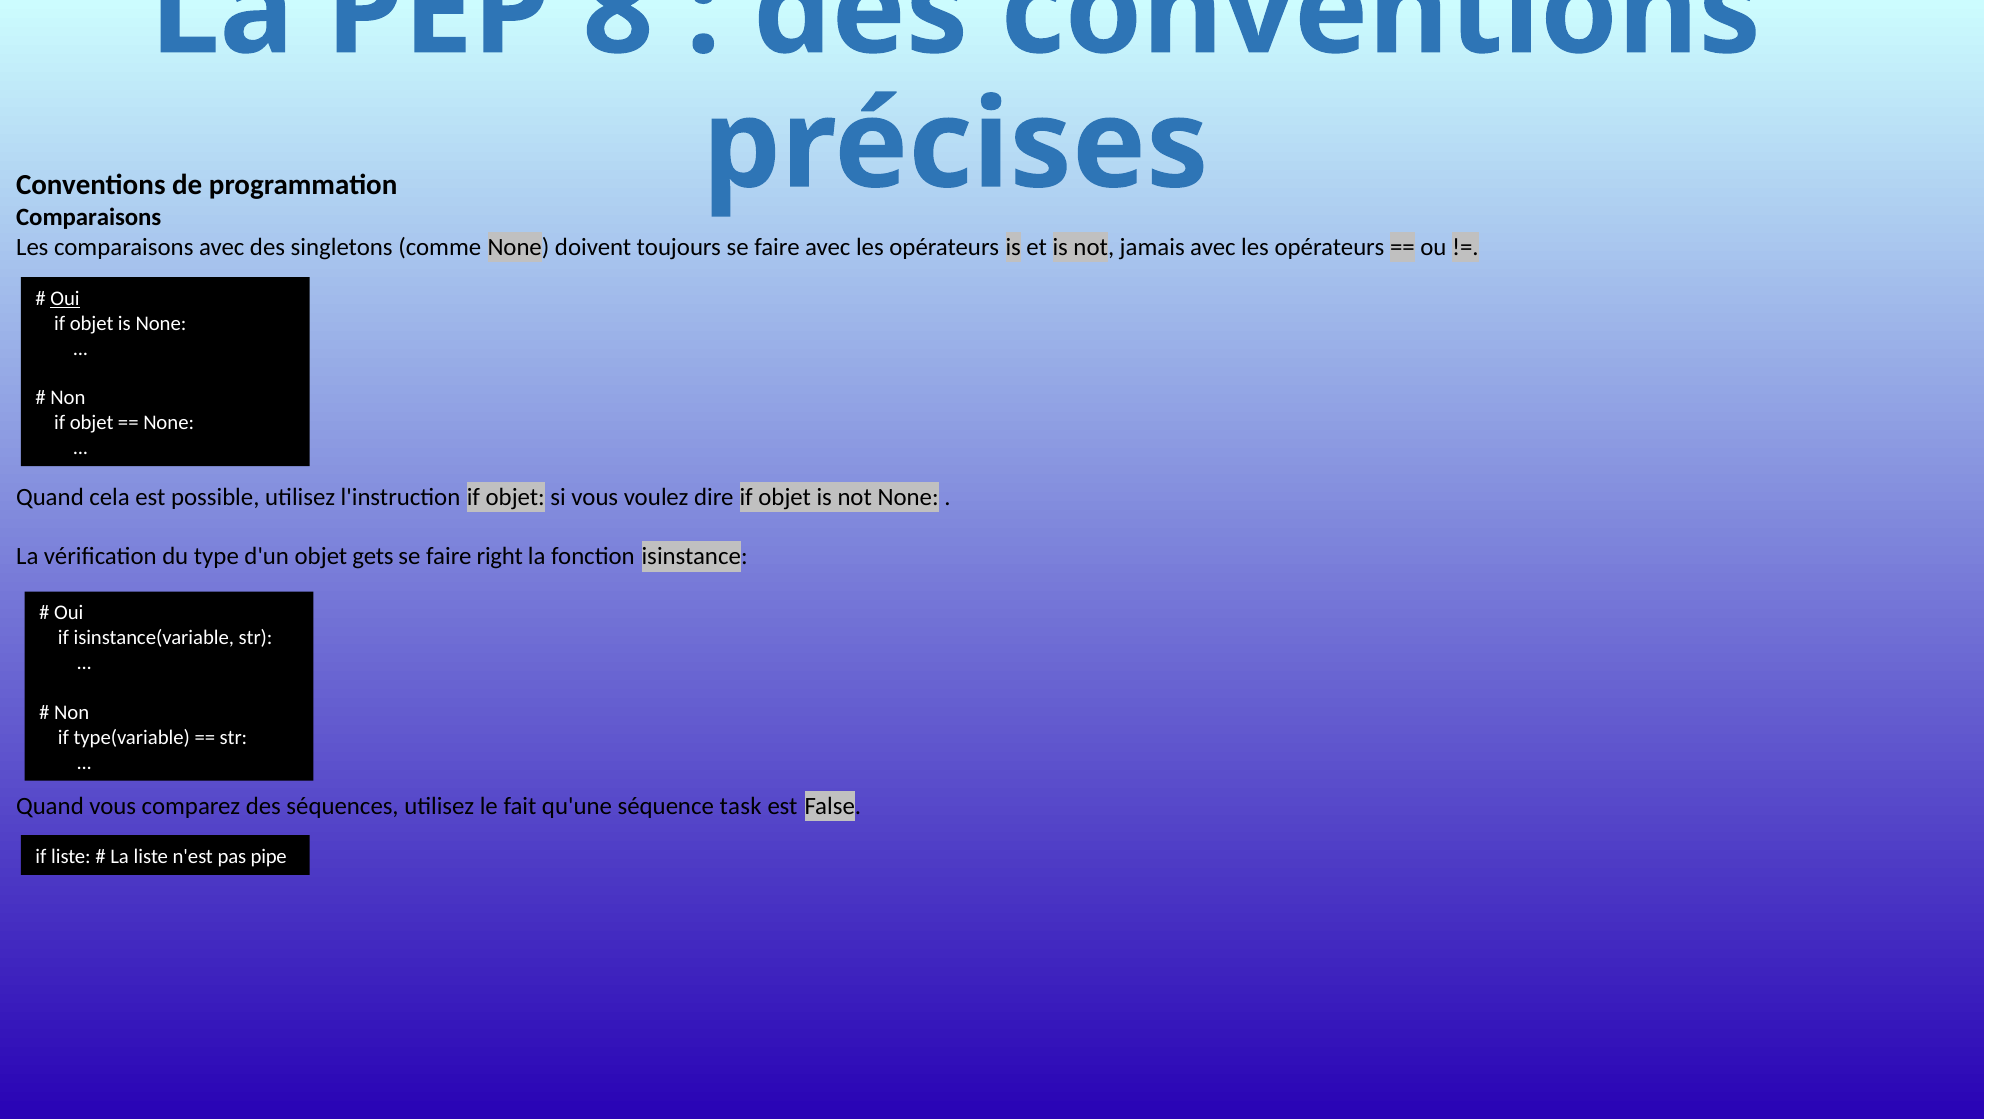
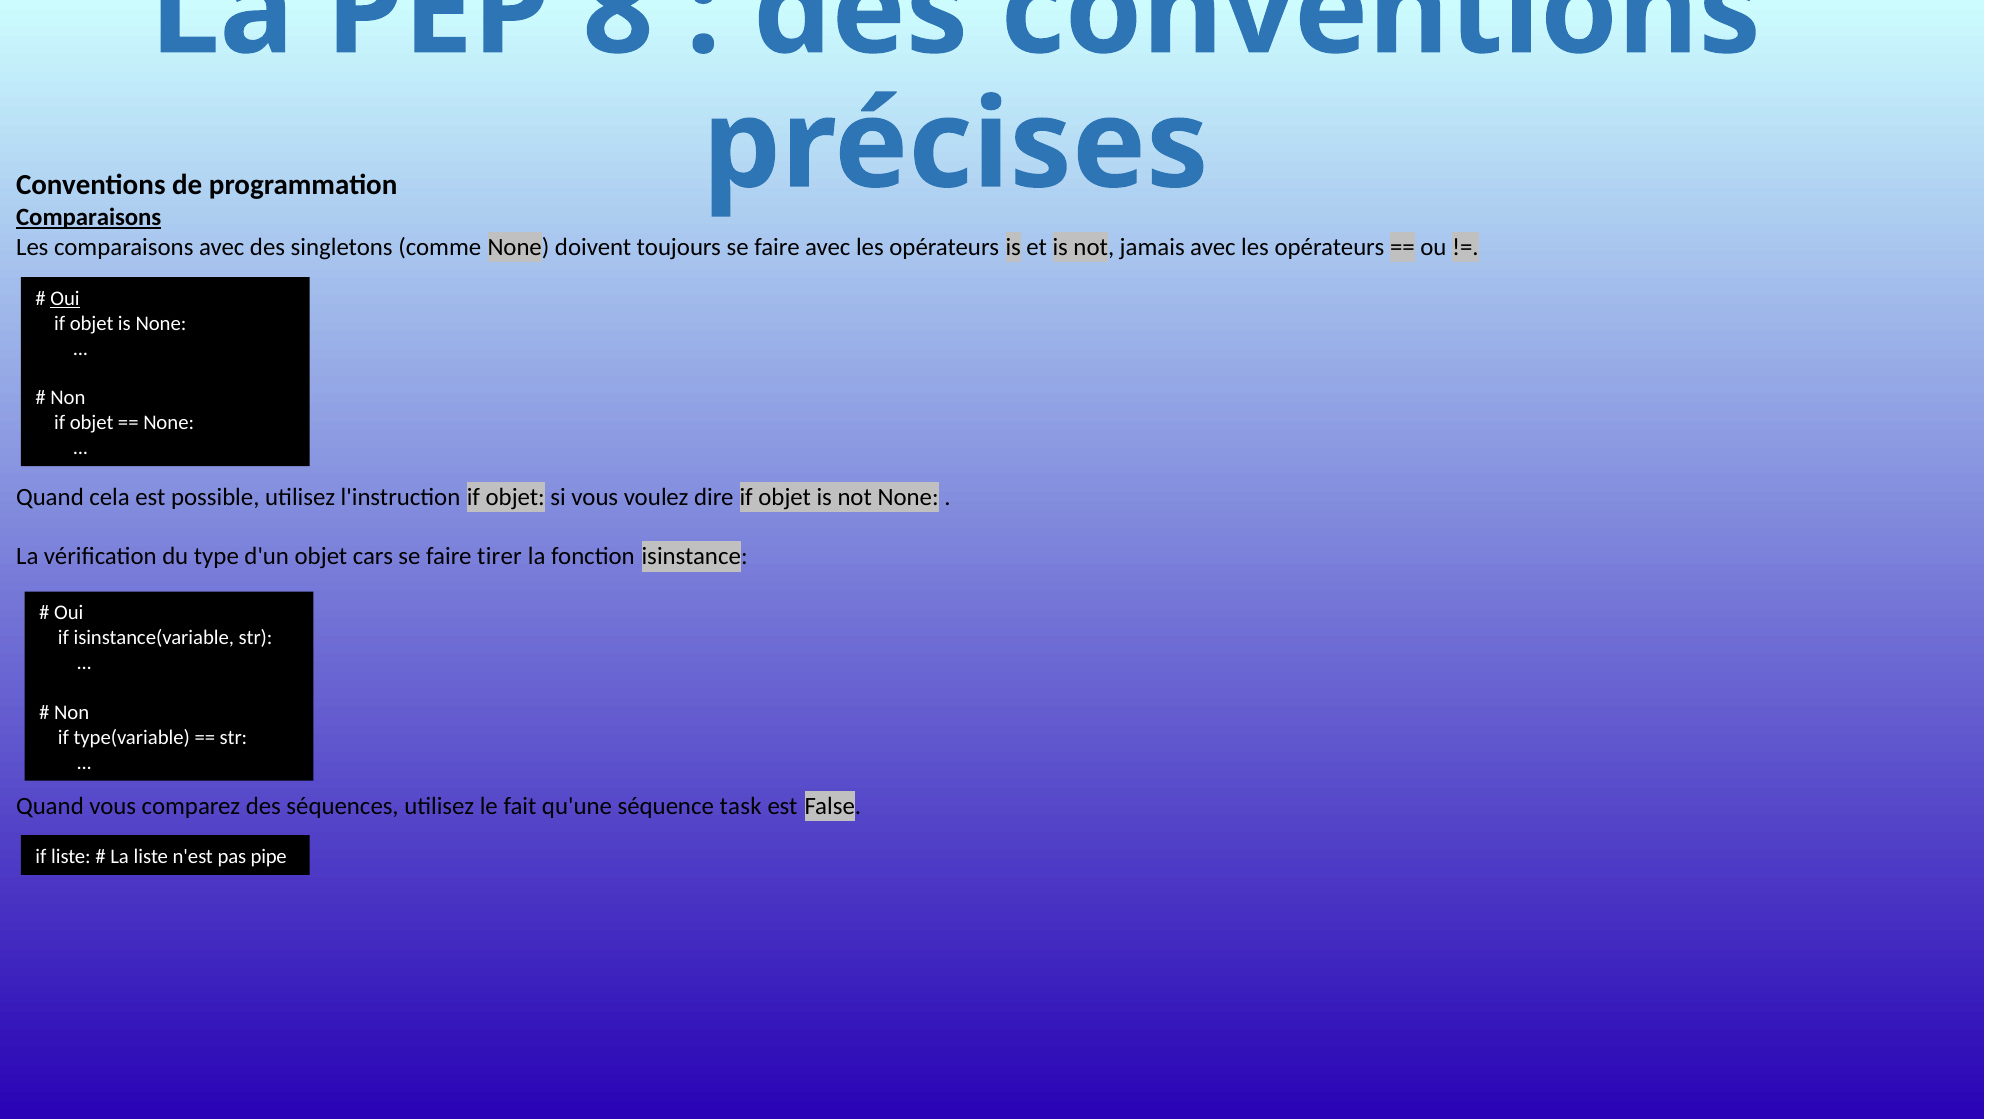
Comparaisons underline: none -> present (89, 217)
gets: gets -> cars (373, 557)
right: right -> tirer (500, 557)
